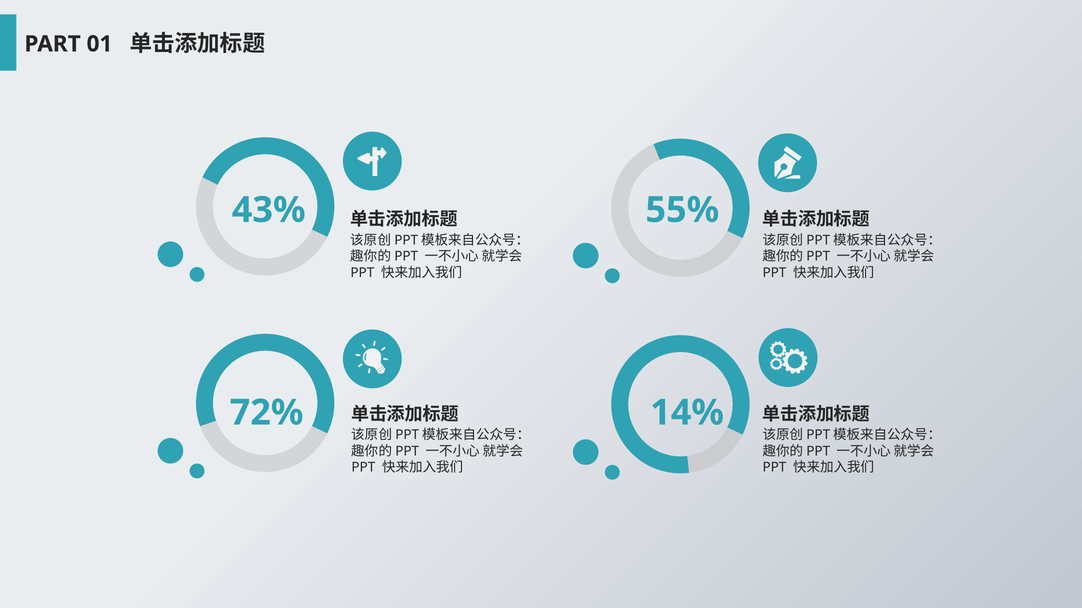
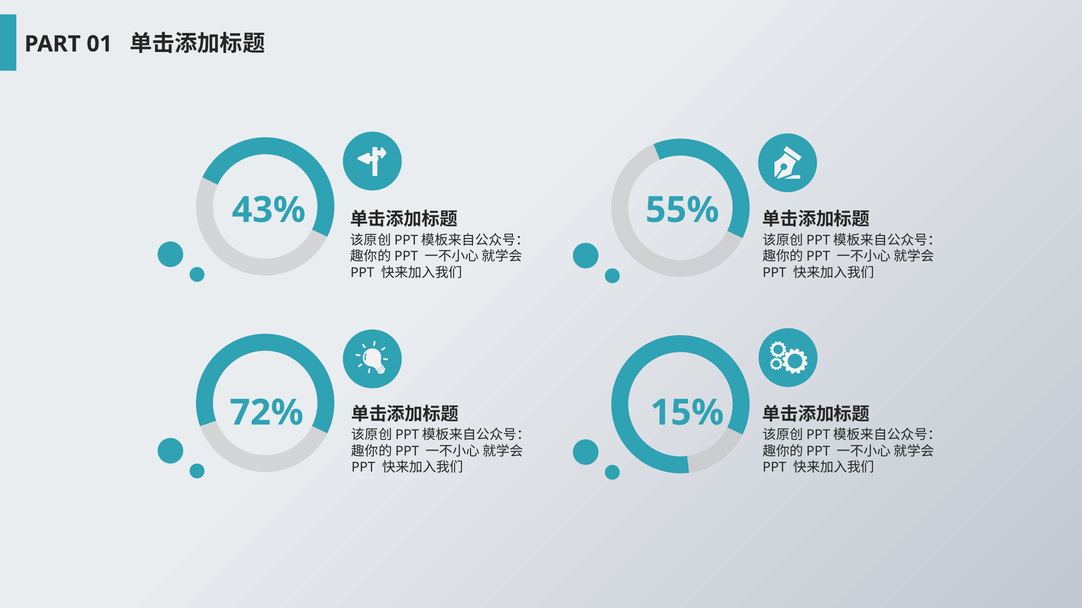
14%: 14% -> 15% (687, 413)
